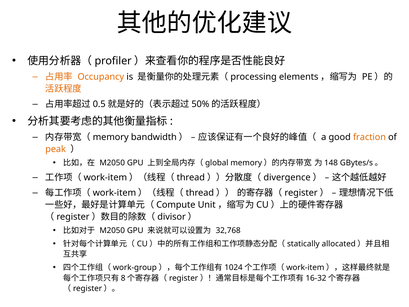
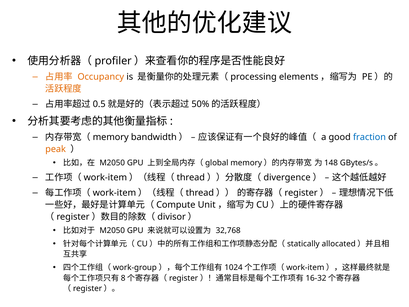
fraction colour: orange -> blue (369, 137)
